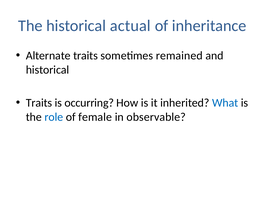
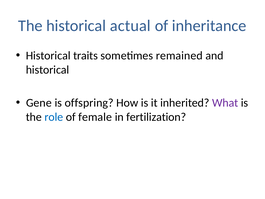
Alternate: Alternate -> Historical (48, 56)
Traits: Traits -> Gene (39, 103)
occurring: occurring -> offspring (89, 103)
What colour: blue -> purple (225, 103)
observable: observable -> fertilization (156, 117)
